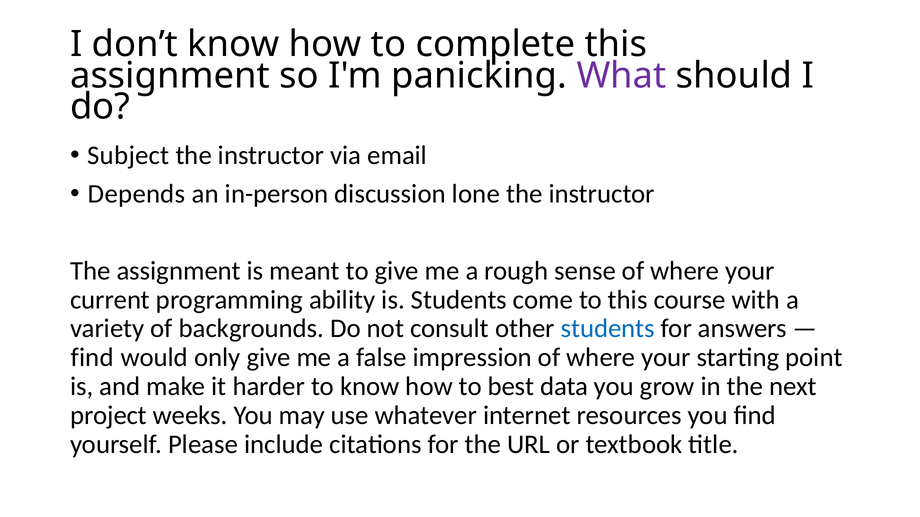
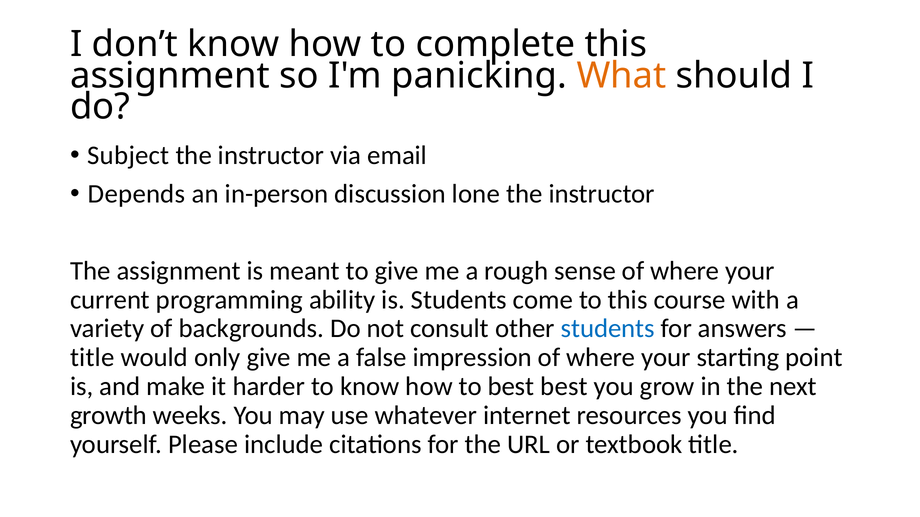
What colour: purple -> orange (622, 76)
find: find -> title (92, 358)
best data: data -> best (564, 387)
project: project -> growth (109, 416)
